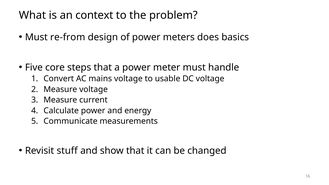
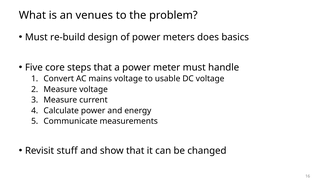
context: context -> venues (94, 15)
re-from: re-from -> re-build (68, 37)
